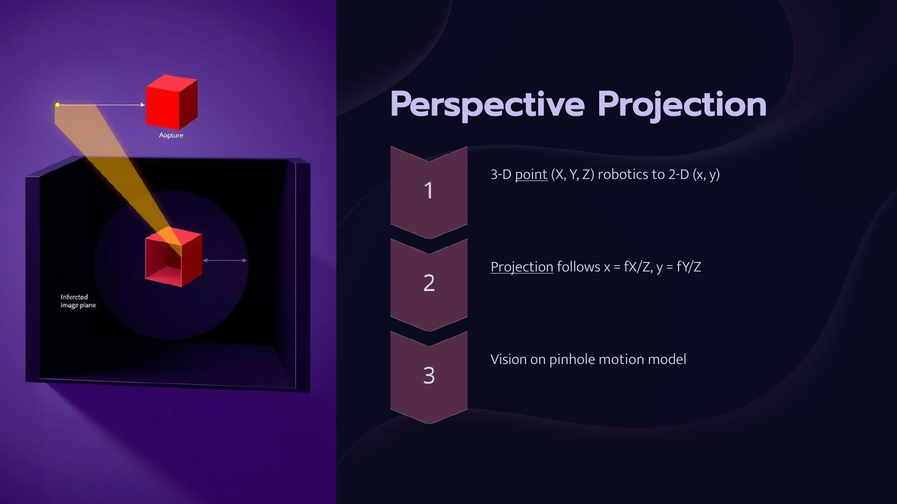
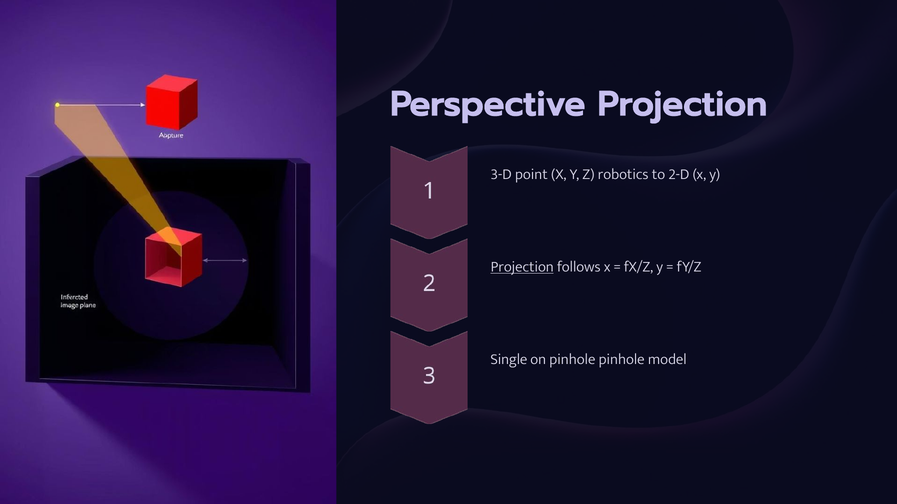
point underline: present -> none (531, 174)
Vision: Vision -> Single (509, 360)
pinhole motion: motion -> pinhole (622, 360)
